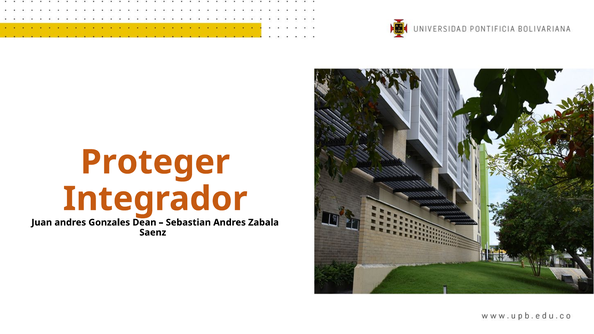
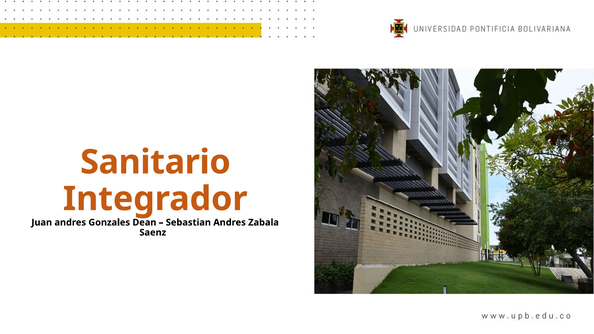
Proteger: Proteger -> Sanitario (155, 162)
